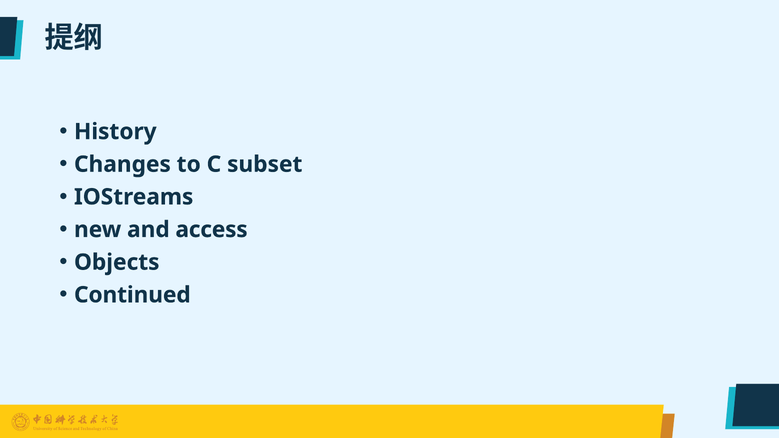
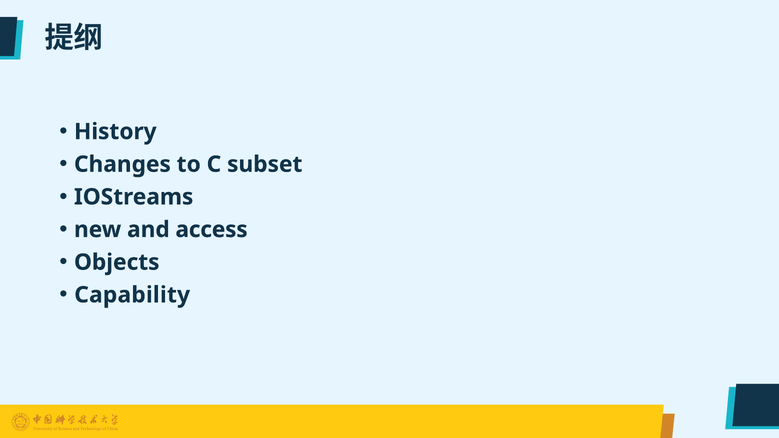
Continued: Continued -> Capability (132, 295)
